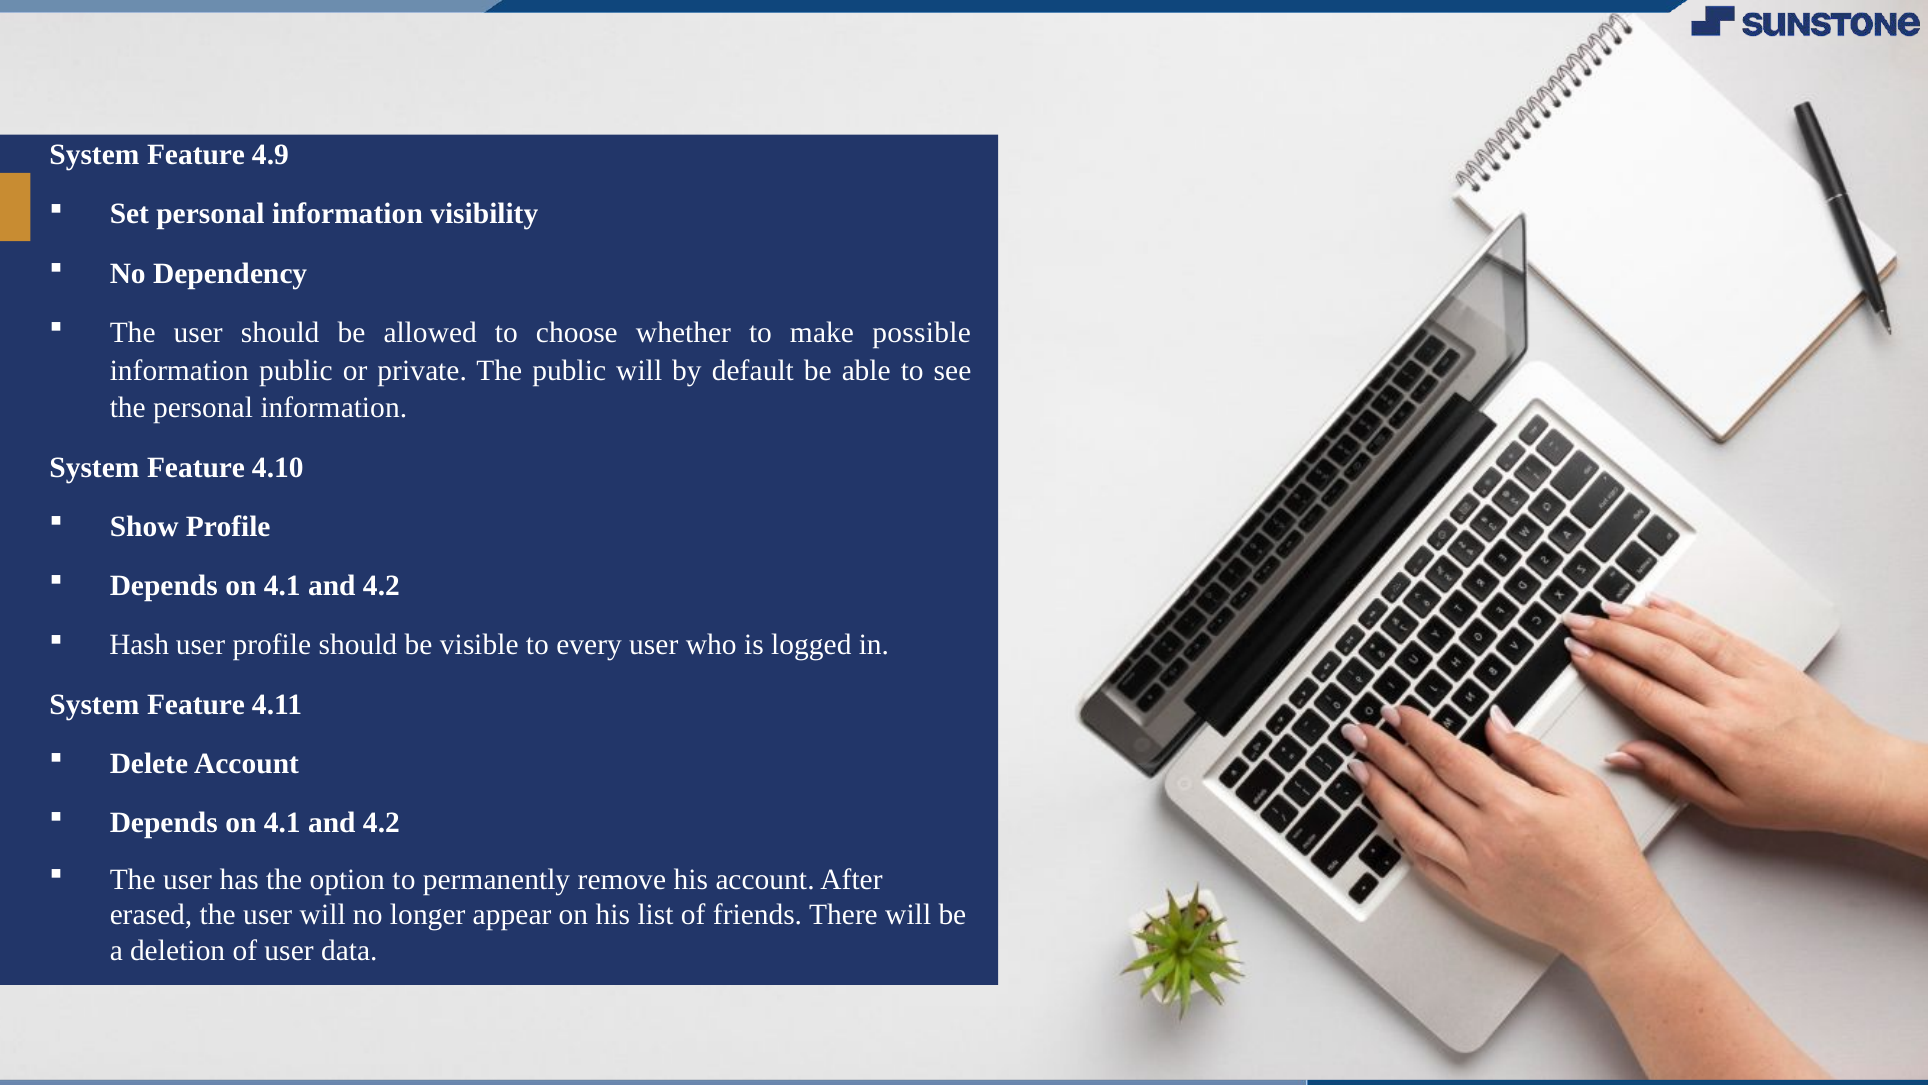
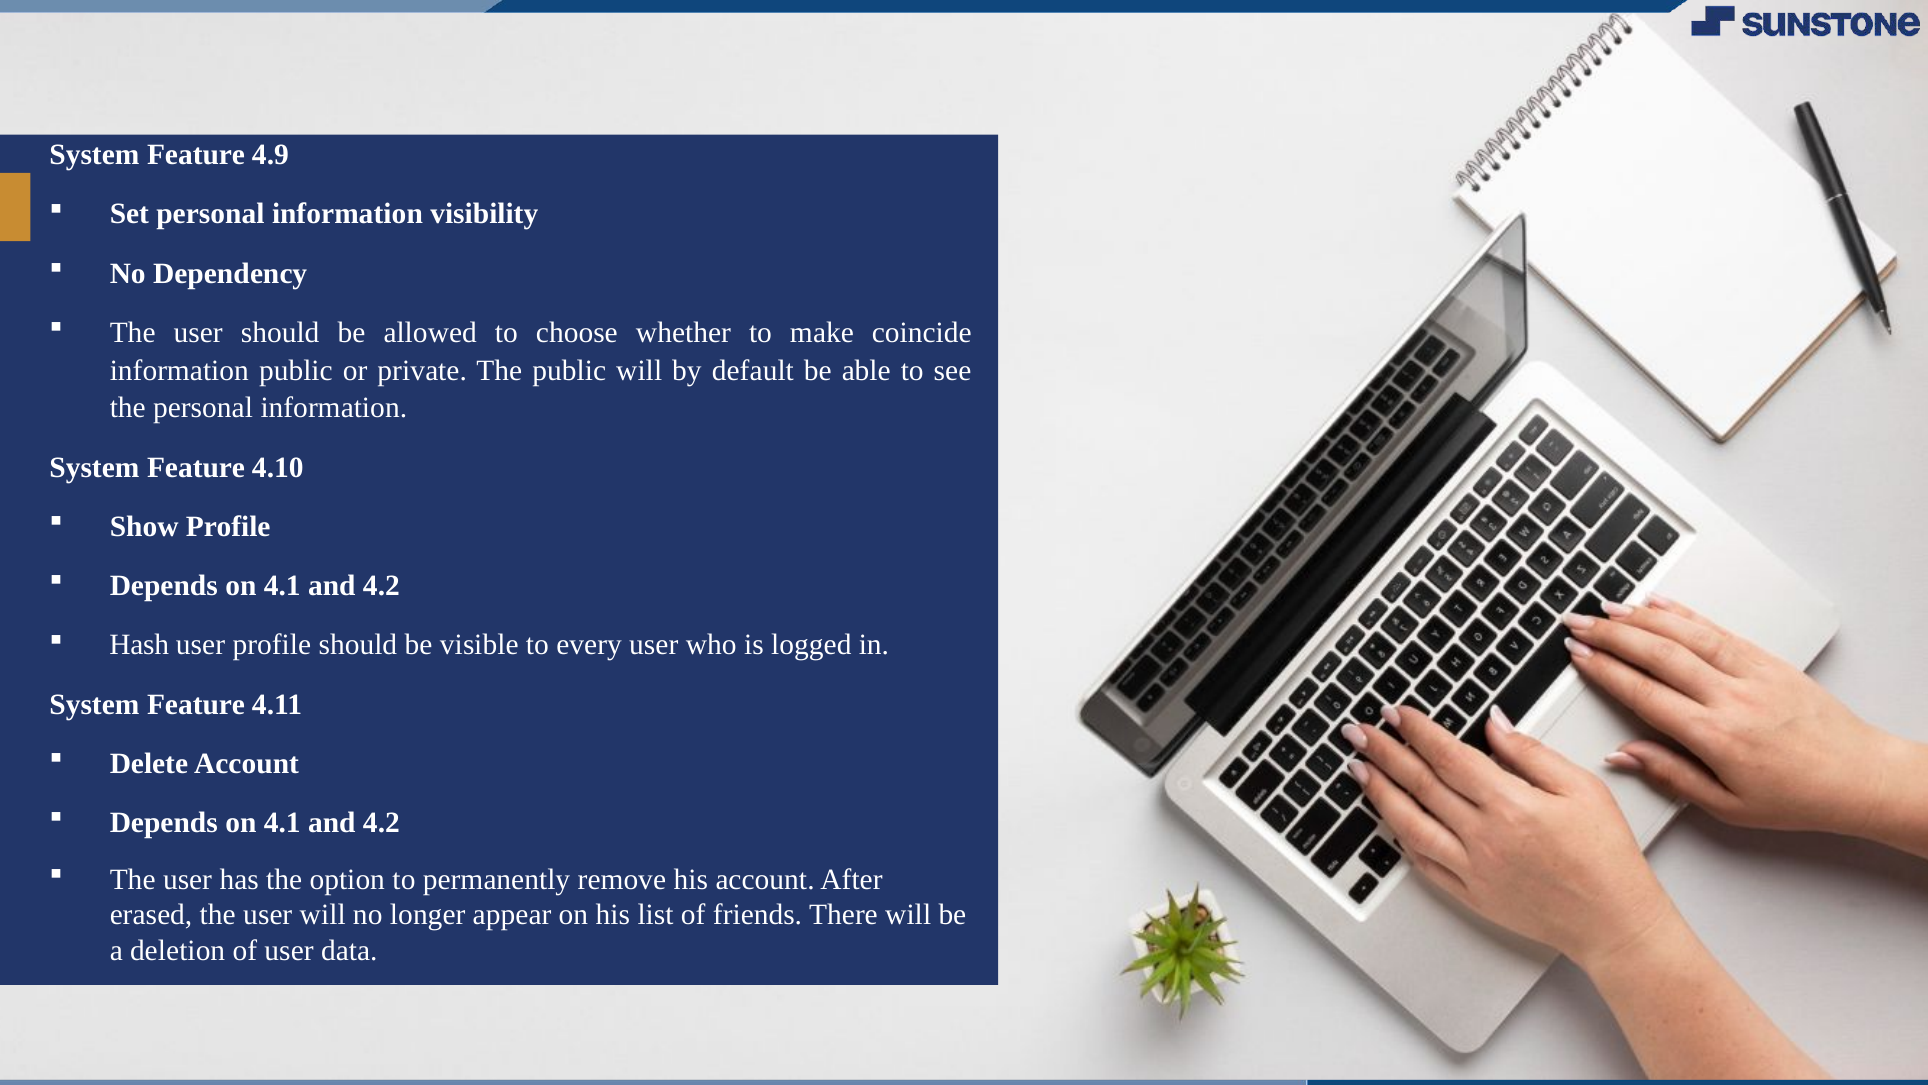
possible: possible -> coincide (922, 332)
